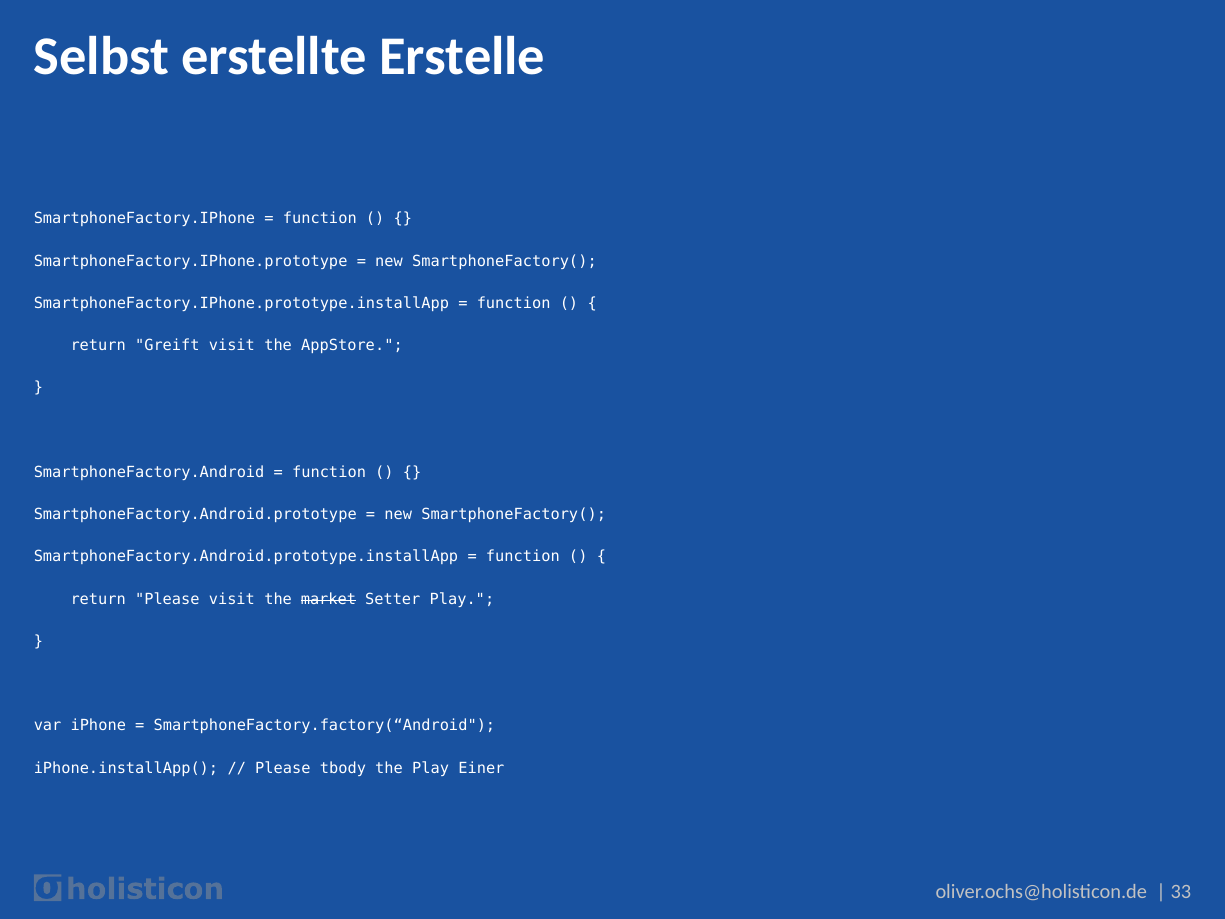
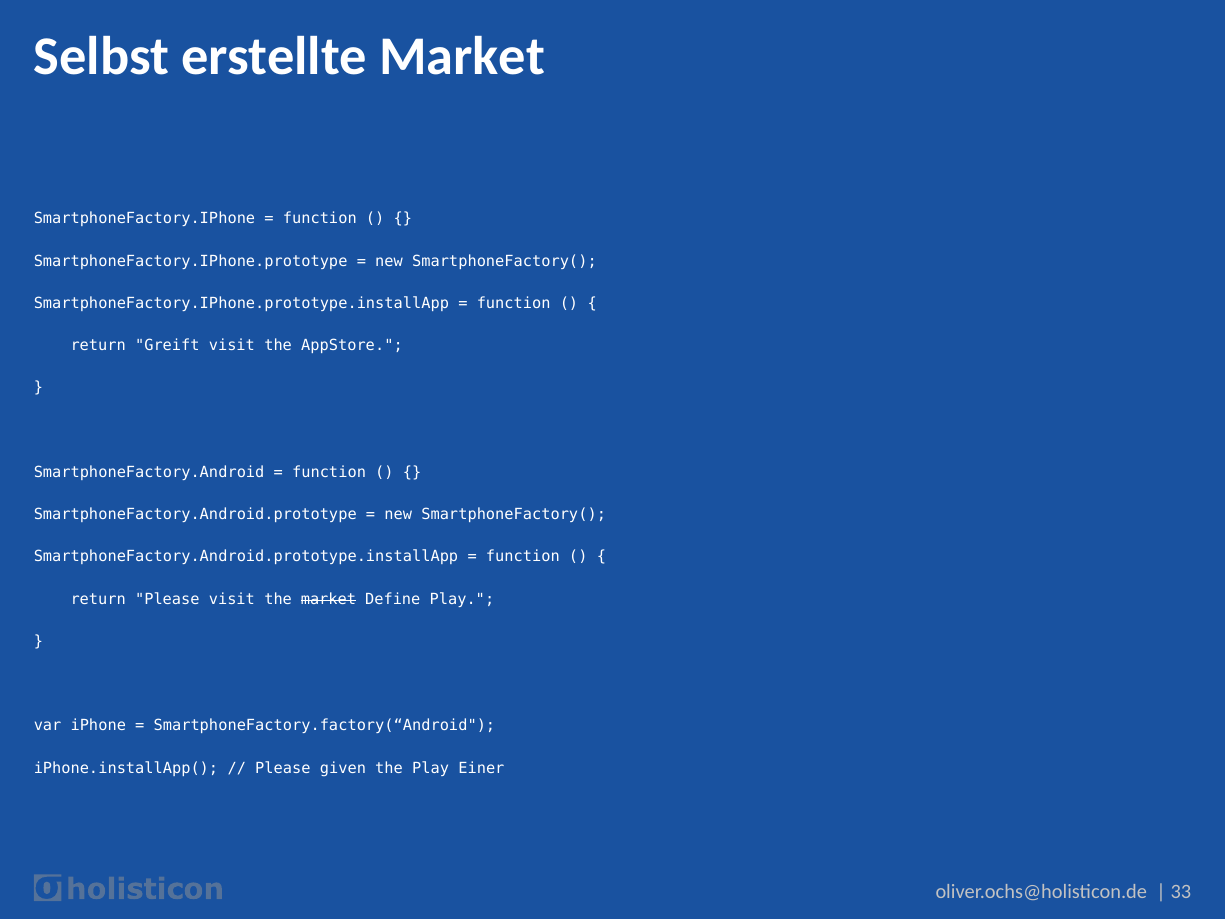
erstellte Erstelle: Erstelle -> Market (462, 57)
Setter: Setter -> Define (393, 599)
tbody: tbody -> given (343, 768)
